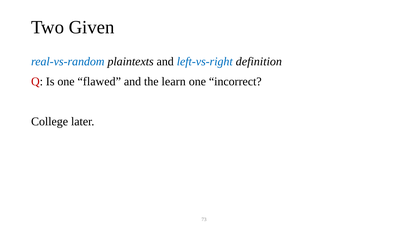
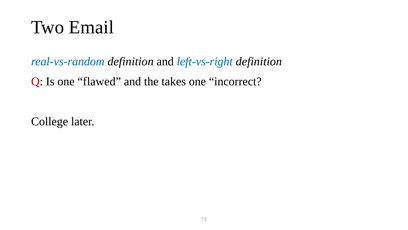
Given: Given -> Email (91, 27)
real-vs-random plaintexts: plaintexts -> definition (131, 61)
learn: learn -> takes (174, 81)
